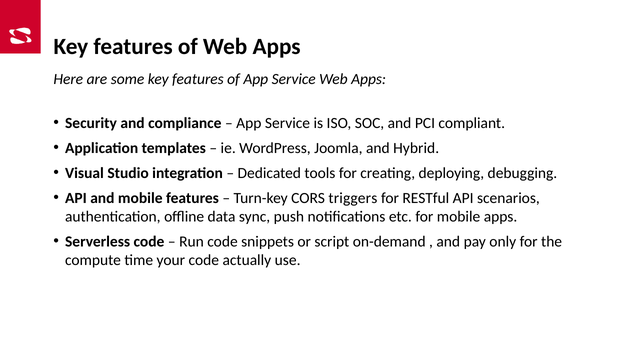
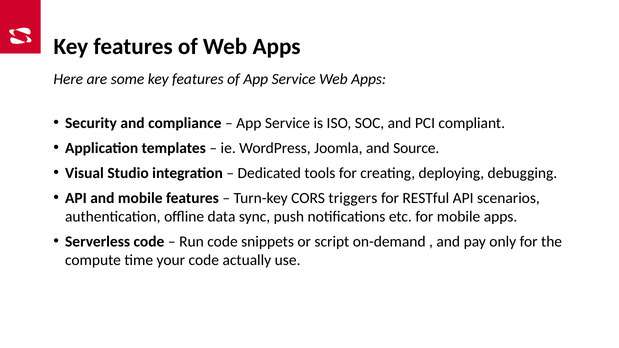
Hybrid: Hybrid -> Source (416, 148)
